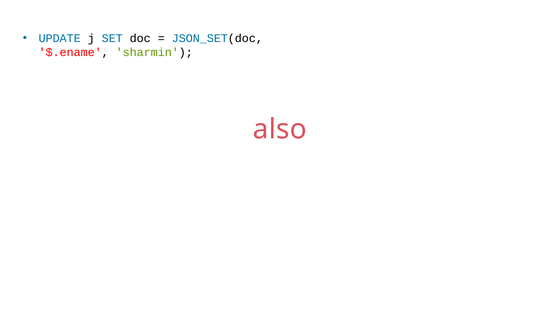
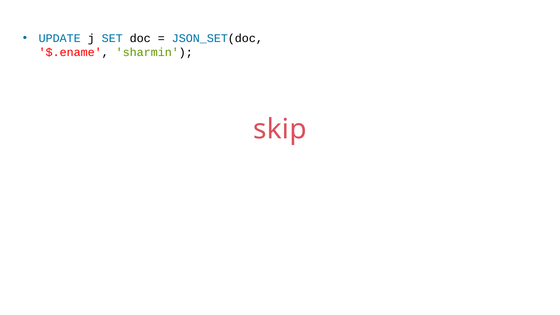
also: also -> skip (280, 129)
